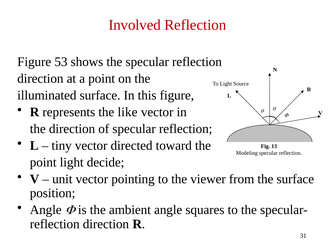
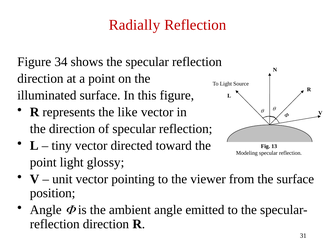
Involved: Involved -> Radially (135, 25)
53: 53 -> 34 (61, 62)
decide: decide -> glossy (106, 162)
squares: squares -> emitted (205, 209)
